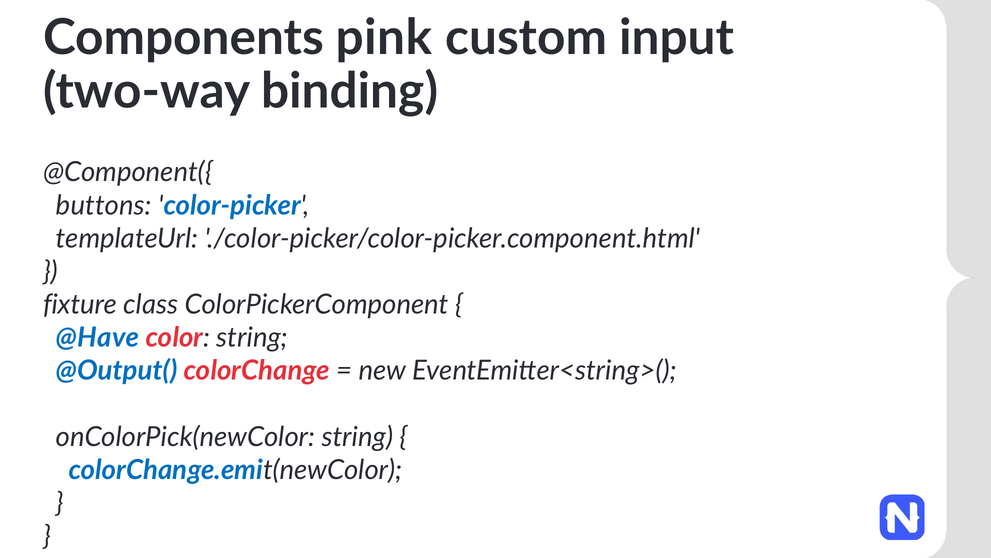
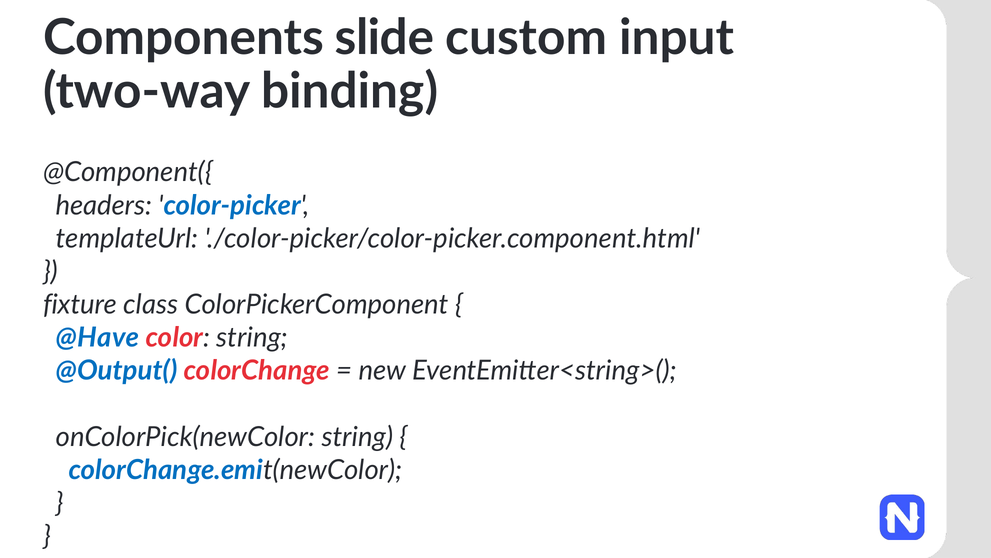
pink: pink -> slide (384, 38)
buttons: buttons -> headers (104, 205)
